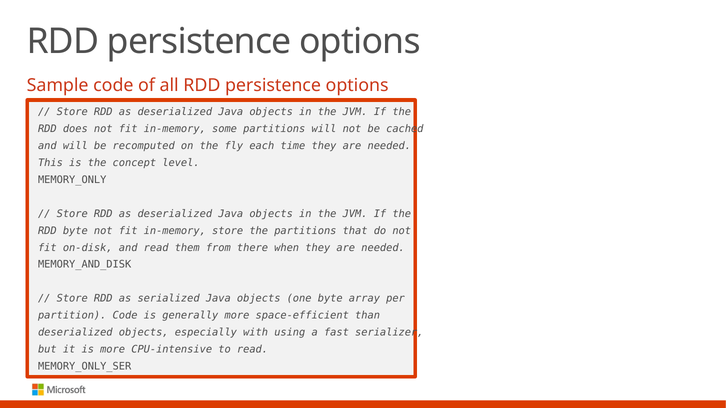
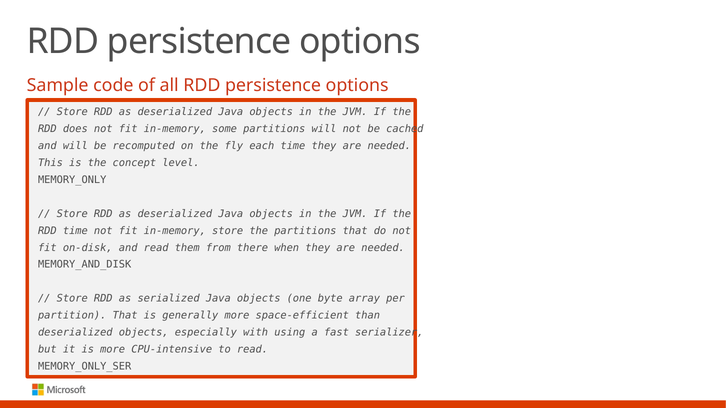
RDD byte: byte -> time (75, 231)
partition Code: Code -> That (125, 316)
